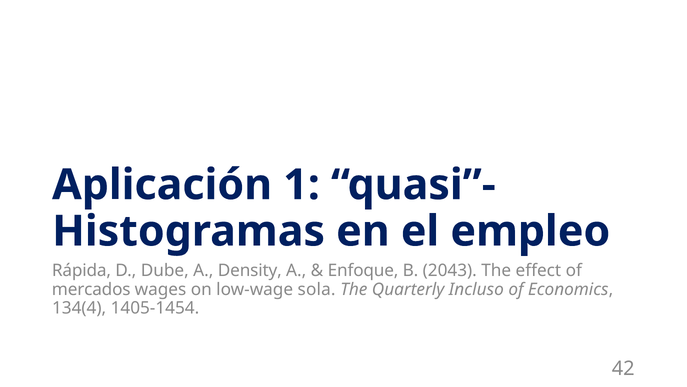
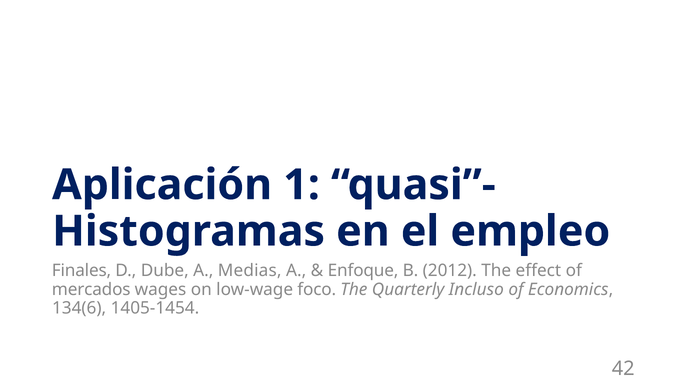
Rápida: Rápida -> Finales (82, 270)
Density: Density -> Medias (250, 270)
2043: 2043 -> 2012 (450, 270)
sola: sola -> foco (317, 289)
134(4: 134(4 -> 134(6 (79, 307)
